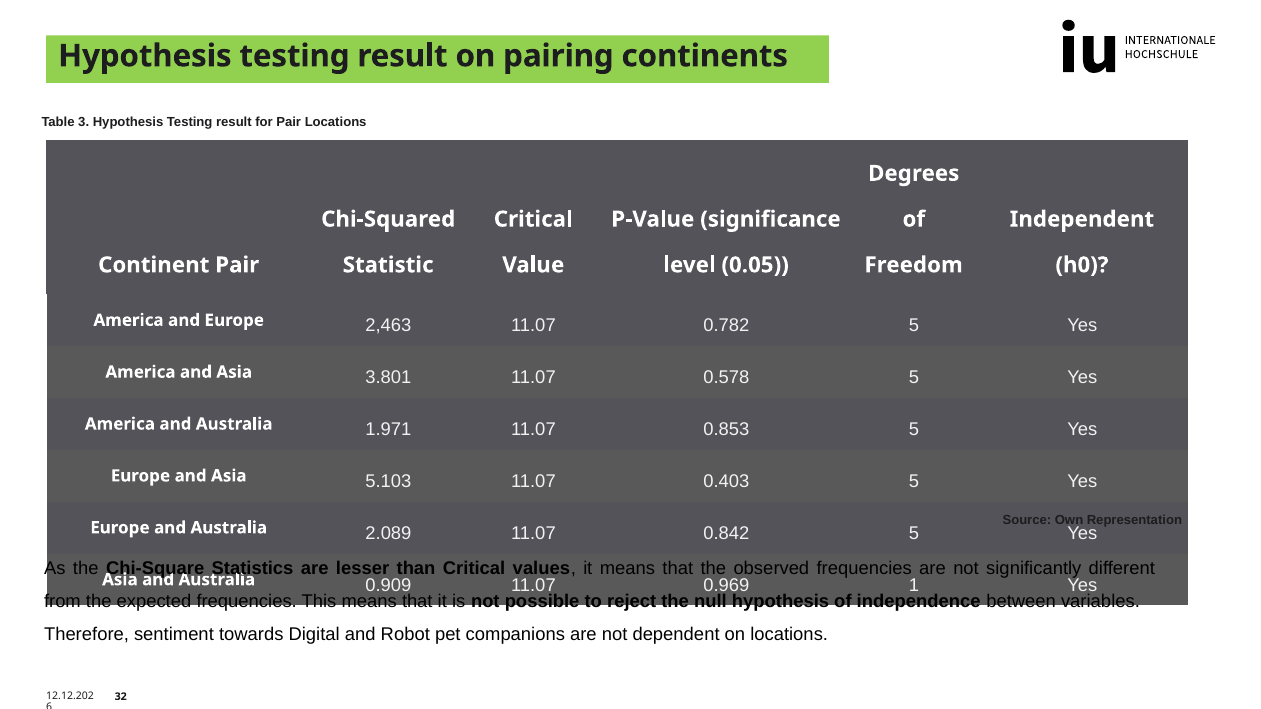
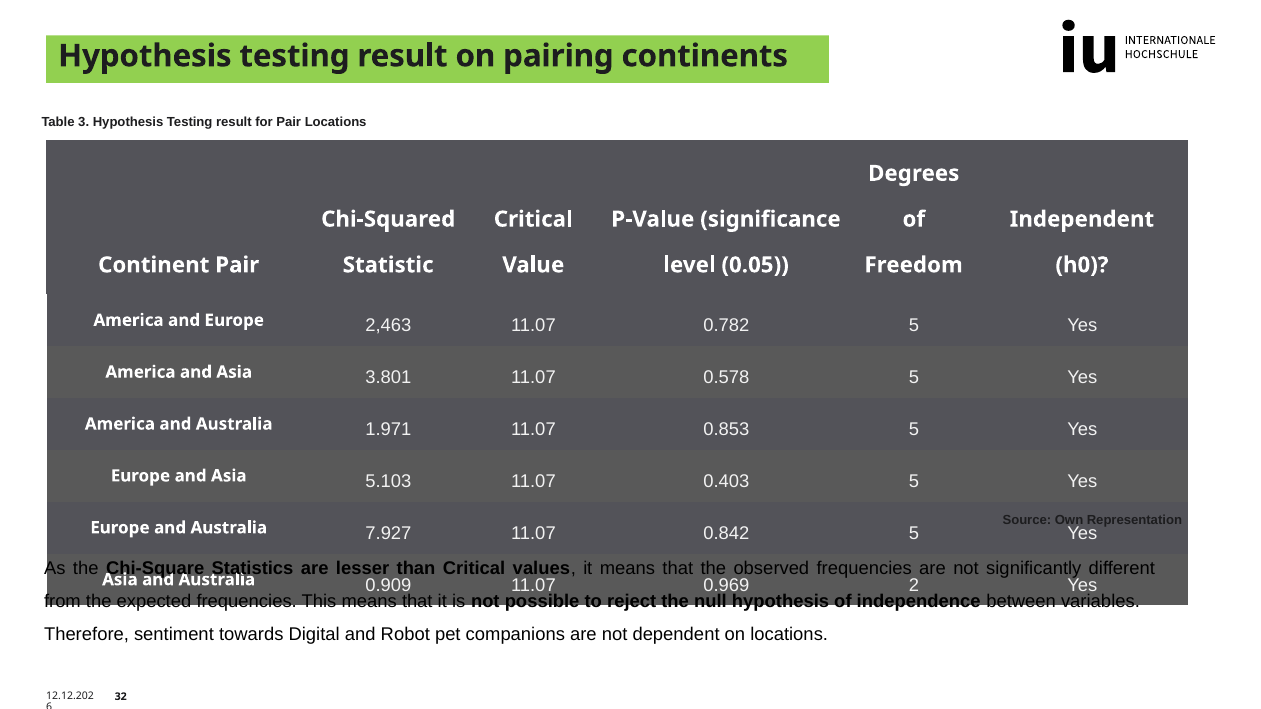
2.089: 2.089 -> 7.927 (388, 533)
1: 1 -> 2 (914, 585)
